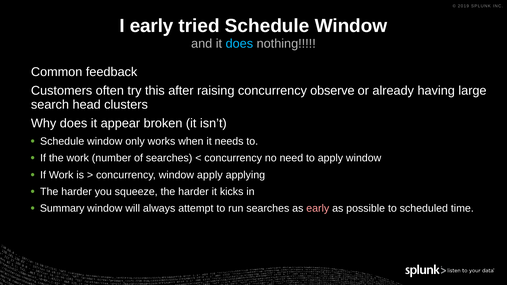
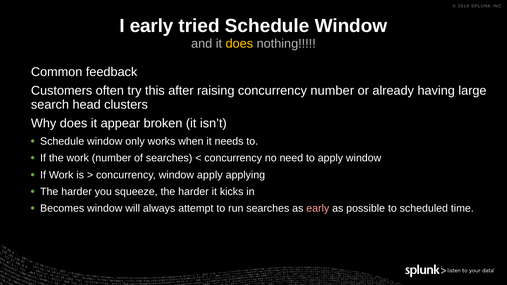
does colour: light blue -> yellow (239, 44)
concurrency observe: observe -> number (332, 91)
Summary: Summary -> Becomes (62, 209)
